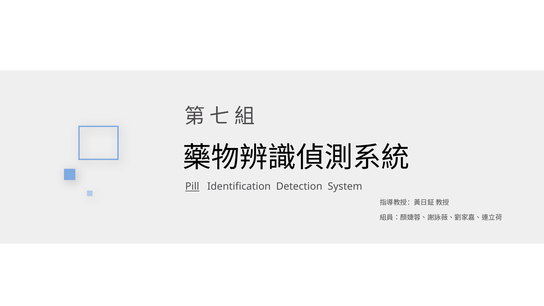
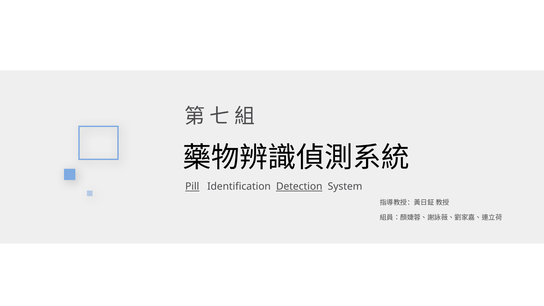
Detection underline: none -> present (299, 186)
